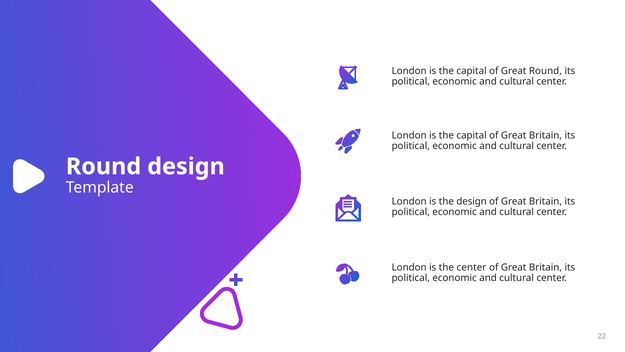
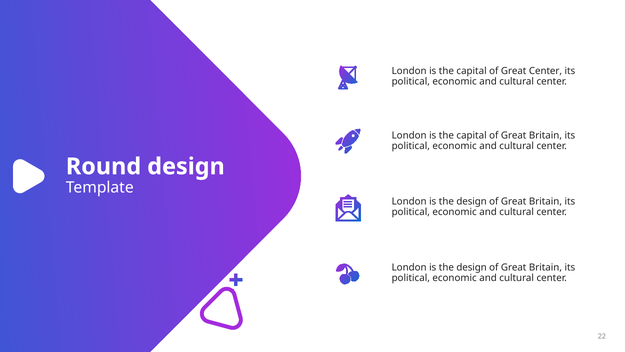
Great Round: Round -> Center (545, 71)
center: center -> design (472, 267)
